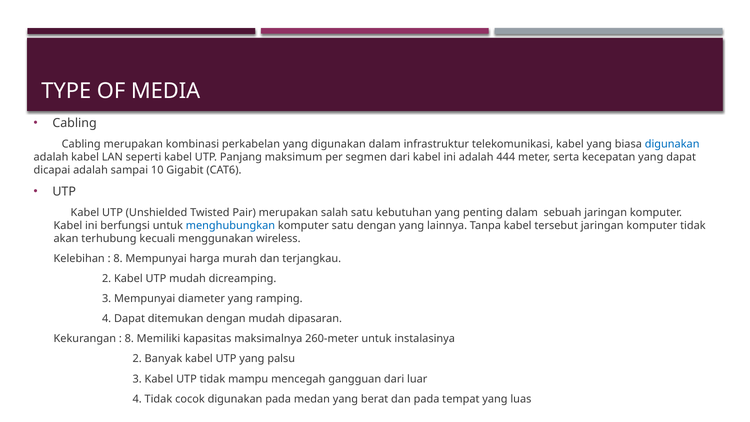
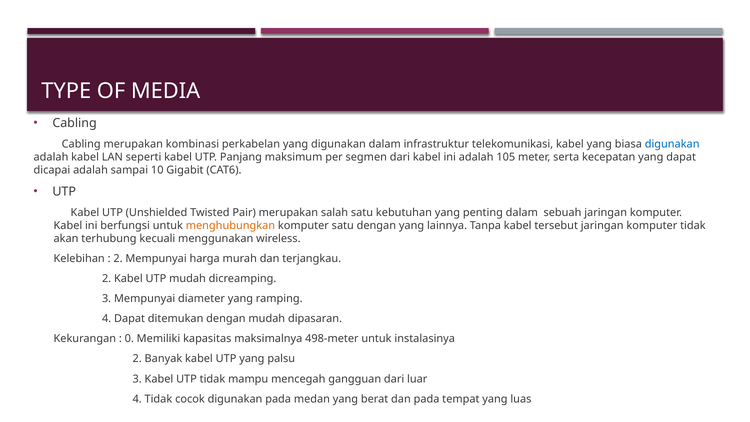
444: 444 -> 105 (506, 157)
menghubungkan colour: blue -> orange (230, 226)
8: 8 -> 2 (118, 259)
8: 8 -> 0 (129, 339)
260-meter: 260-meter -> 498-meter (332, 339)
